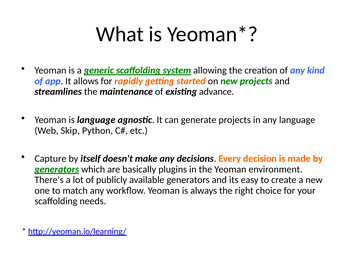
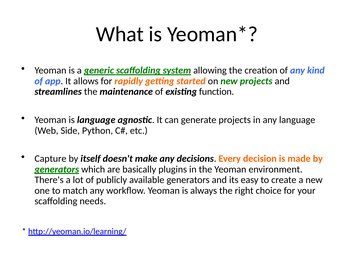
advance: advance -> function (217, 92)
Skip: Skip -> Side (70, 130)
